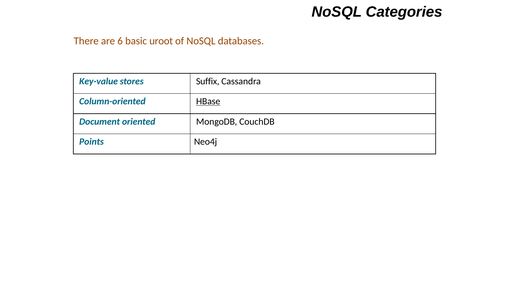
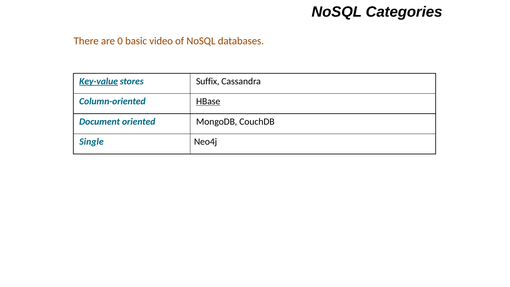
6: 6 -> 0 (120, 41)
uroot: uroot -> video (161, 41)
Key-value underline: none -> present (99, 81)
Points: Points -> Single (91, 142)
